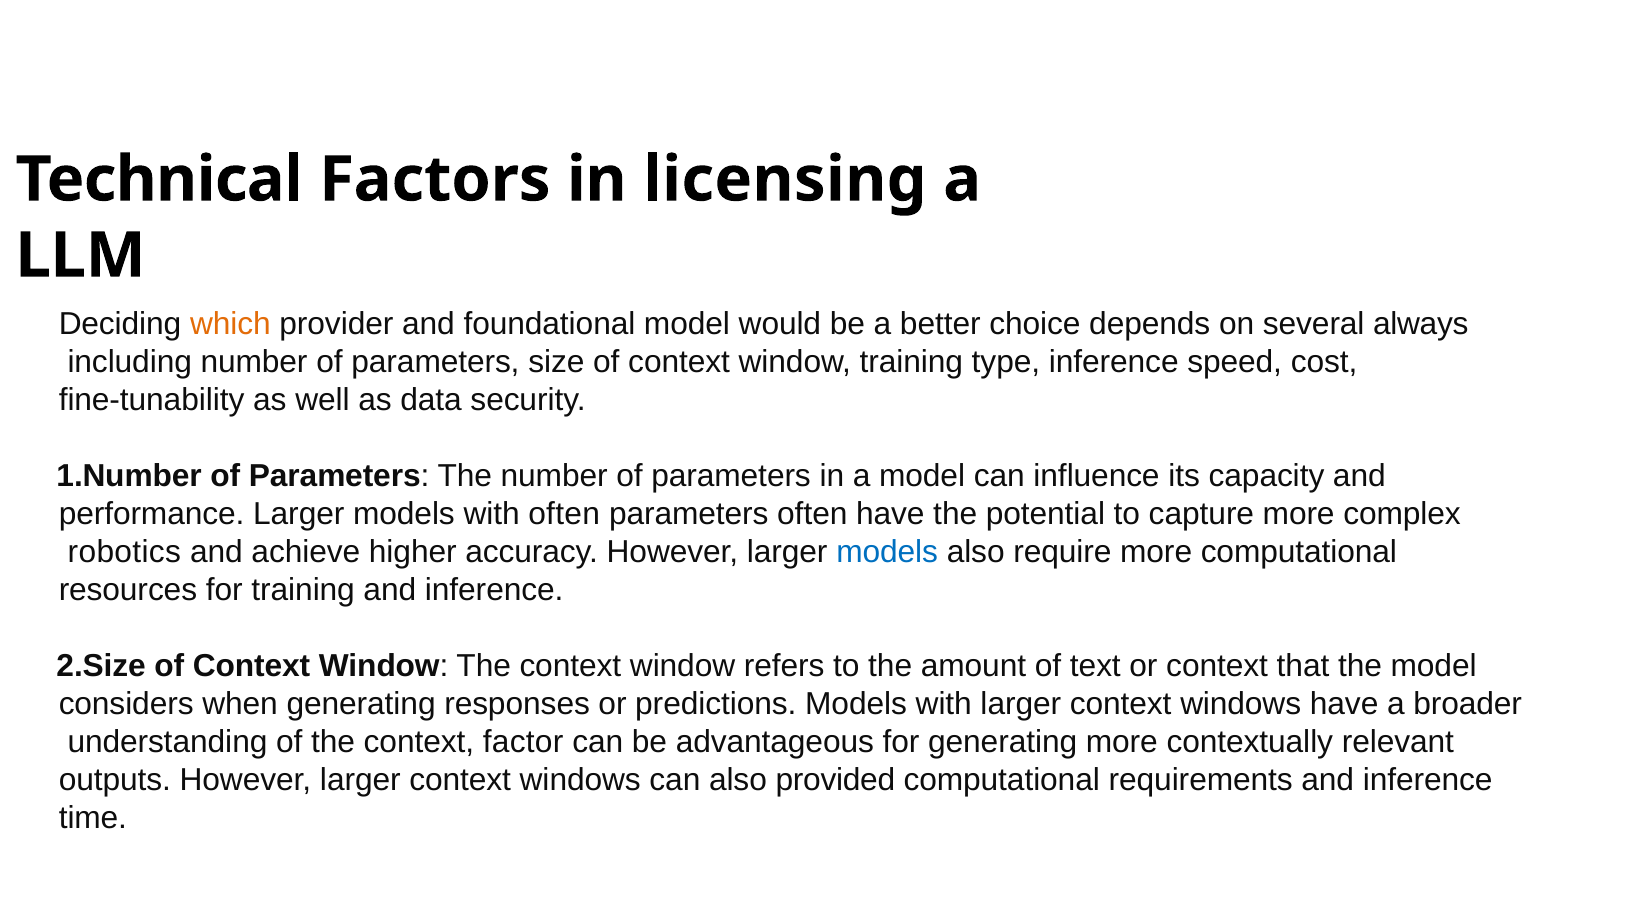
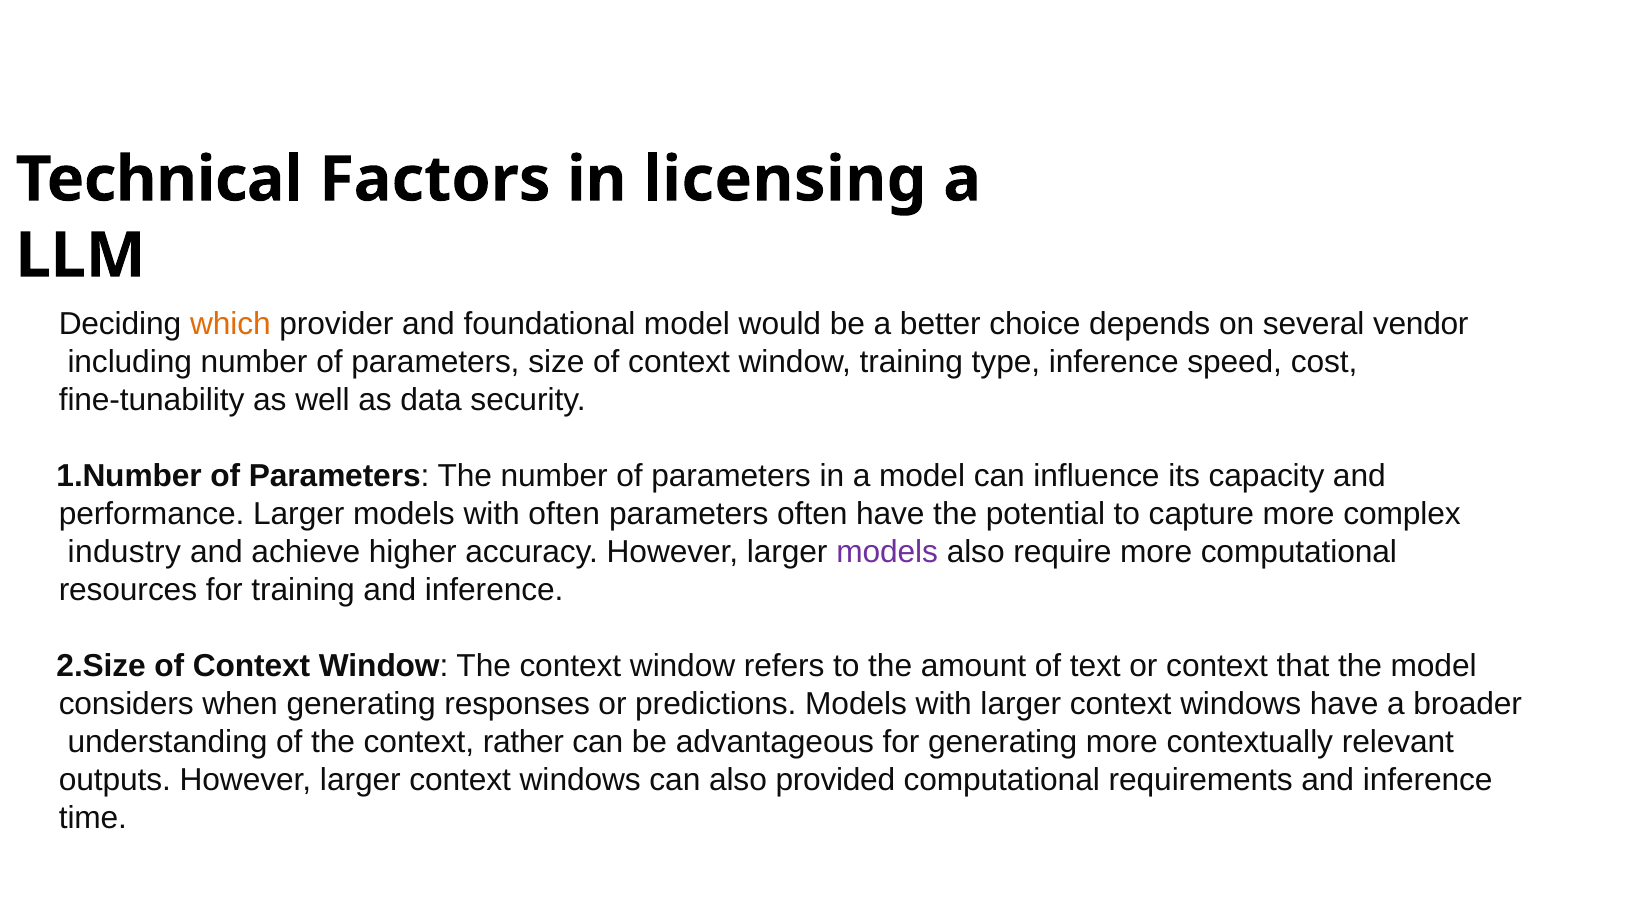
always: always -> vendor (1421, 324)
robotics: robotics -> industry (124, 552)
models colour: blue -> purple (887, 552)
factor: factor -> rather (523, 742)
